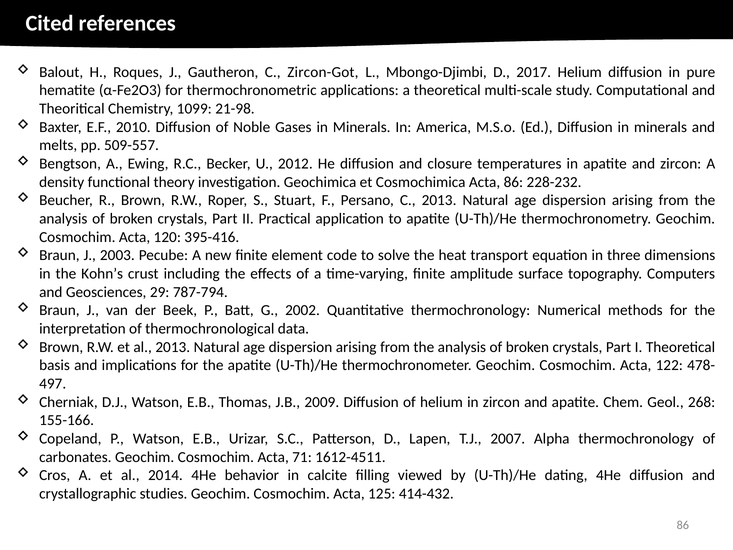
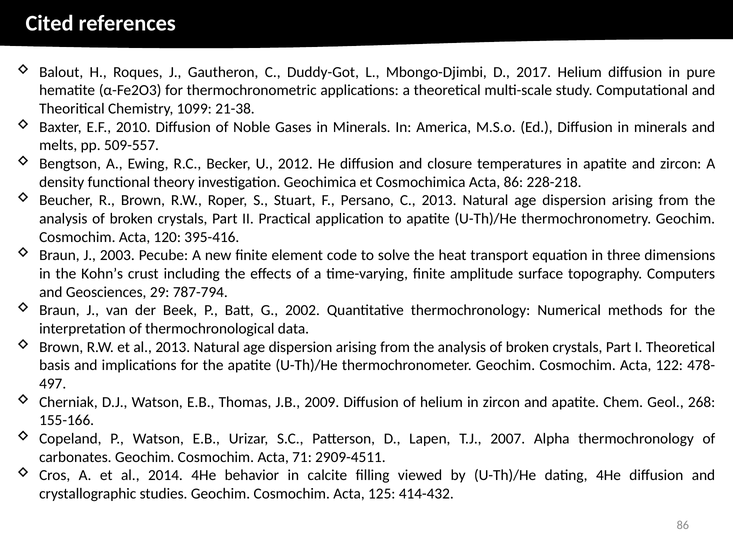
Zircon-Got: Zircon-Got -> Duddy-Got (323, 72)
21-98: 21-98 -> 21-38 (235, 109)
228-232: 228-232 -> 228-218 (554, 182)
1612-4511: 1612-4511 -> 2909-4511 (350, 457)
